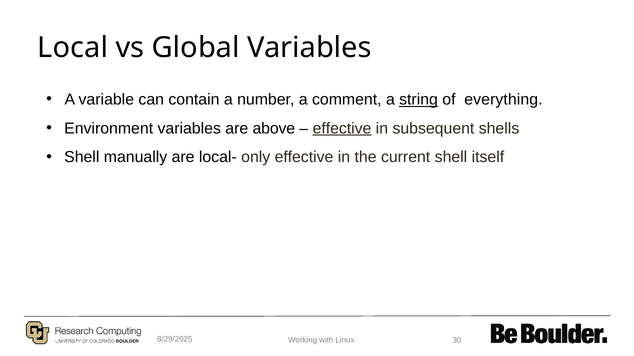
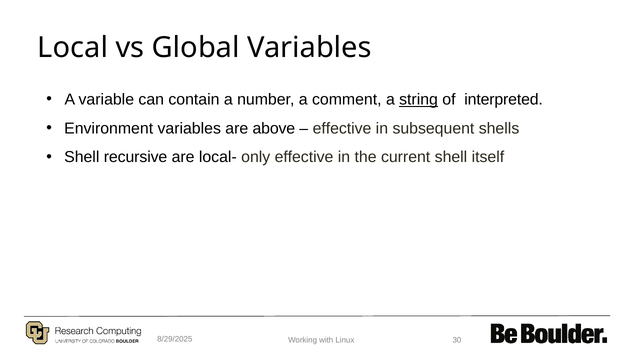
everything: everything -> interpreted (504, 100)
effective underline: present -> none (342, 129)
manually: manually -> recursive (136, 158)
